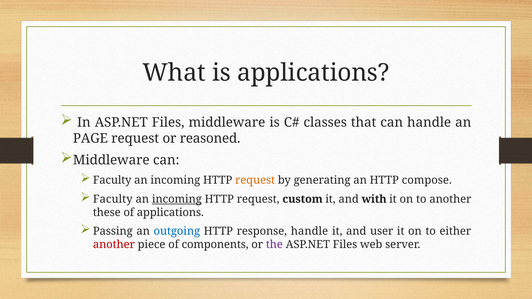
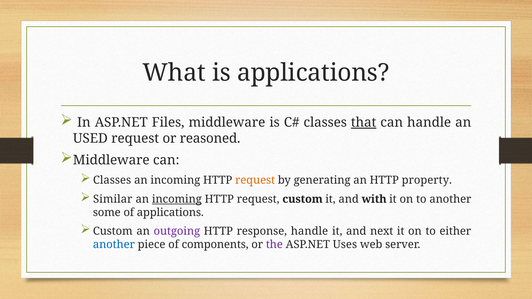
that underline: none -> present (364, 122)
PAGE: PAGE -> USED (90, 138)
Faculty: Faculty -> Classes (112, 180)
compose: compose -> property (427, 180)
Faculty: Faculty -> Similar (113, 199)
these: these -> some (107, 213)
Passing: Passing -> Custom (113, 231)
outgoing colour: blue -> purple (177, 231)
user: user -> next (382, 231)
another colour: red -> blue (114, 245)
Files: Files -> Uses (345, 245)
